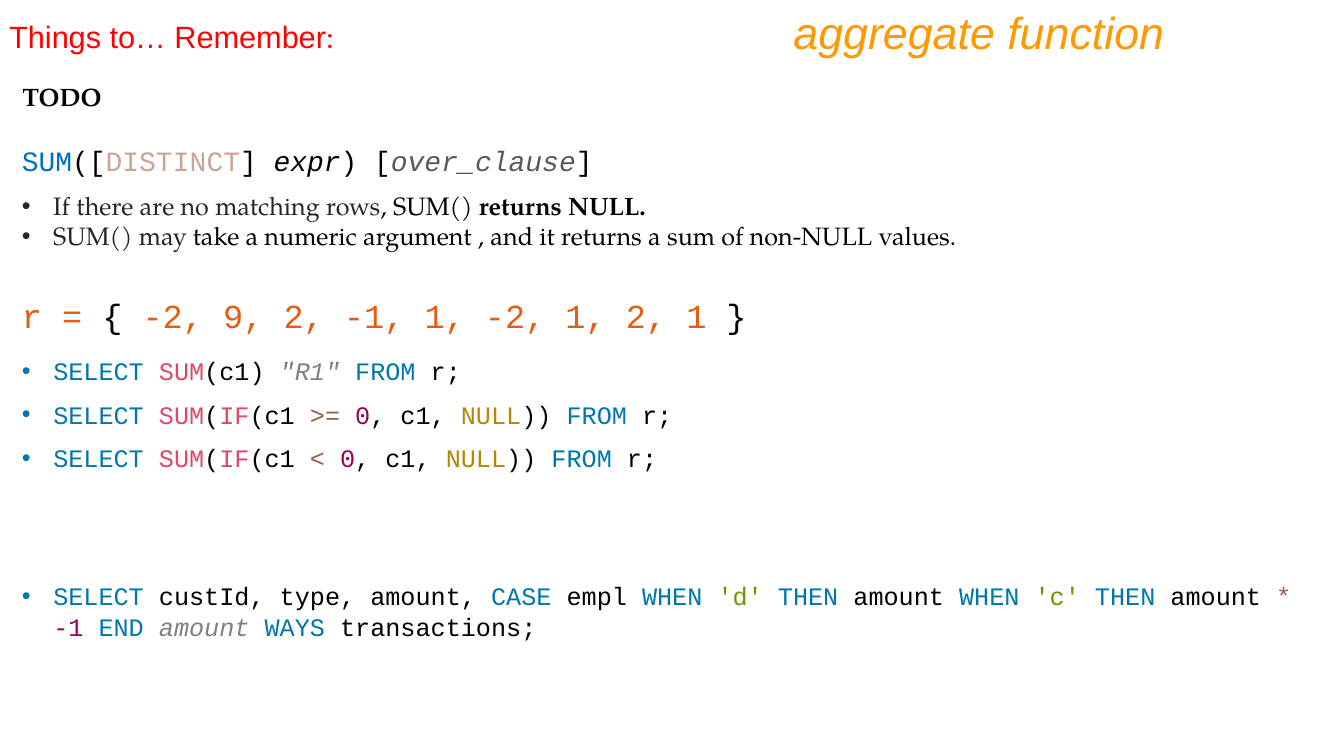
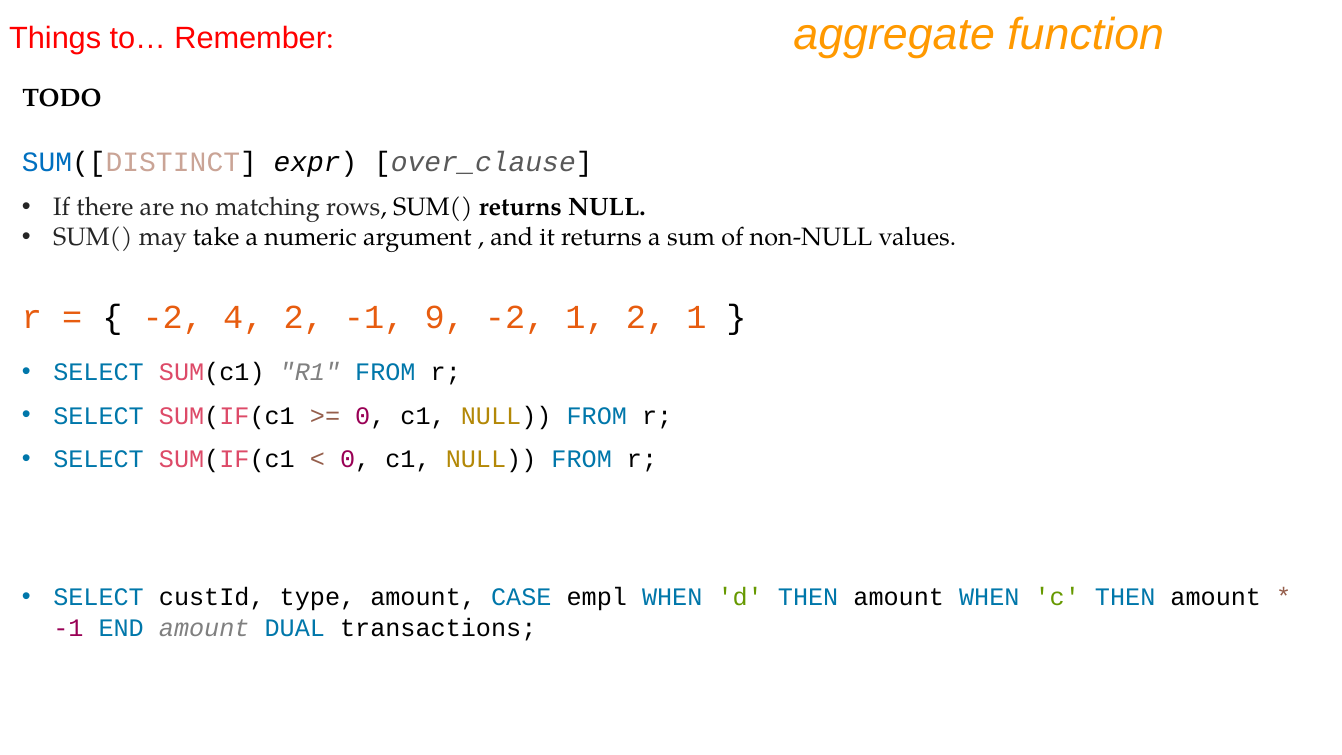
9: 9 -> 4 (243, 317)
-1 1: 1 -> 9 (445, 317)
WAYS: WAYS -> DUAL (295, 628)
